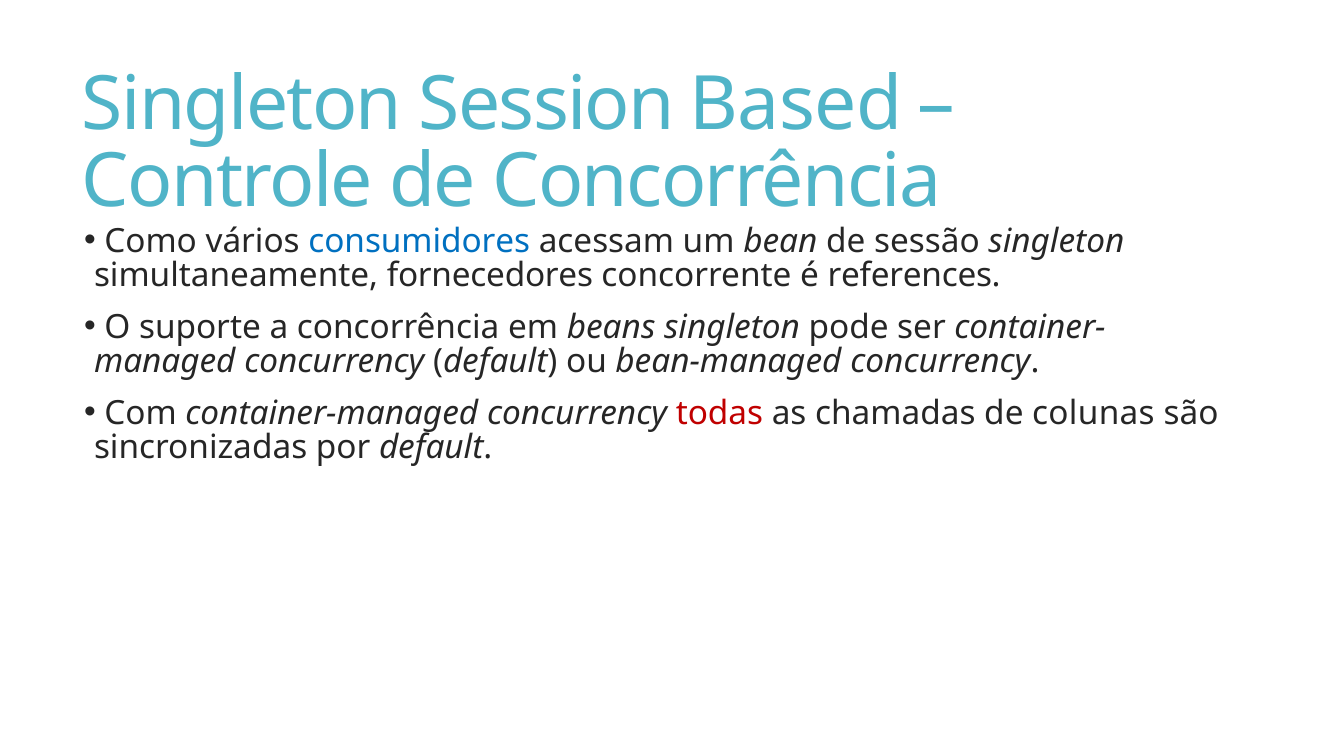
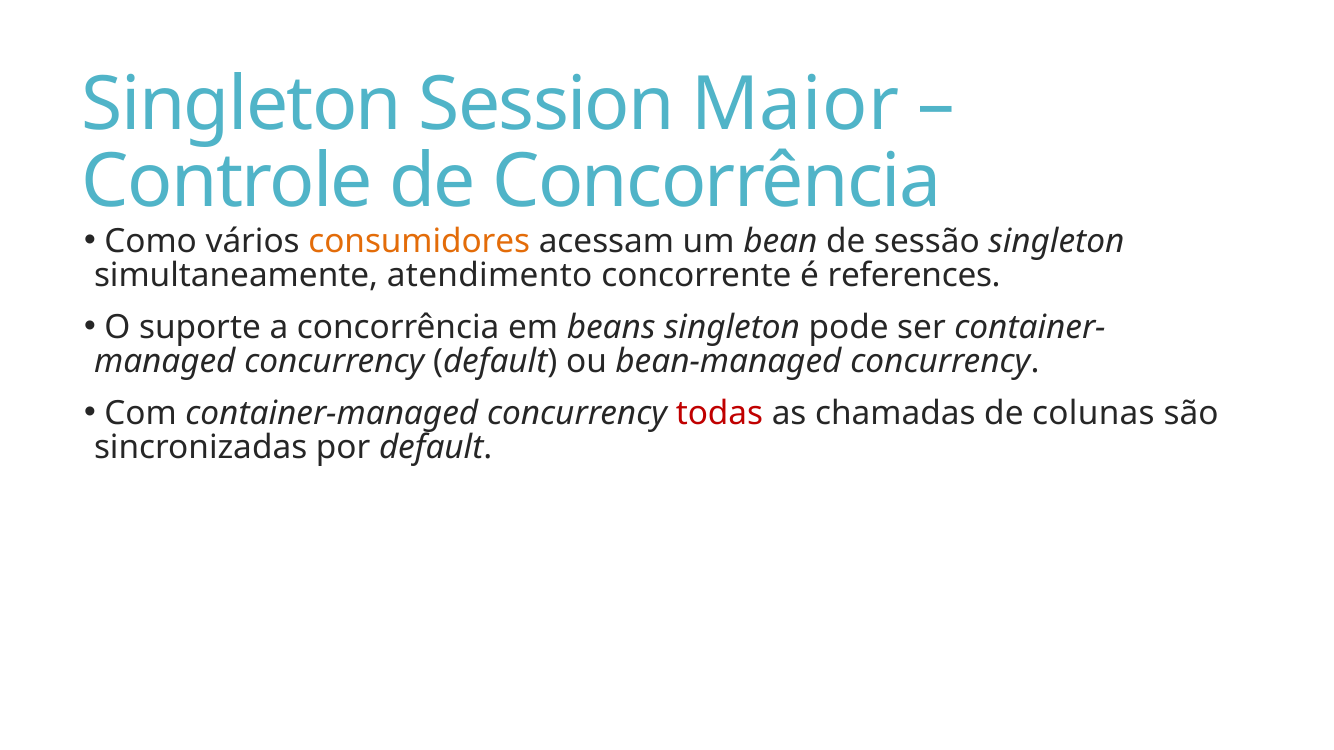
Based: Based -> Maior (795, 105)
consumidores colour: blue -> orange (419, 241)
fornecedores: fornecedores -> atendimento (490, 275)
